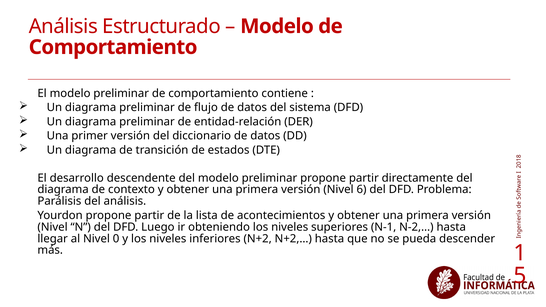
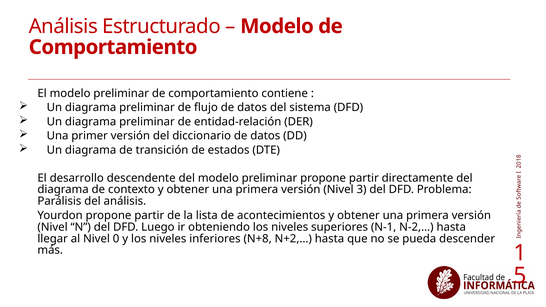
6: 6 -> 3 (361, 190)
N+2: N+2 -> N+8 (258, 239)
